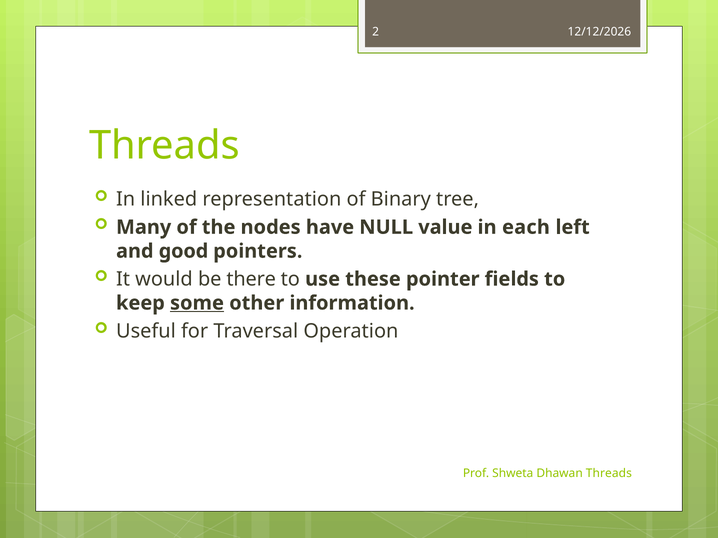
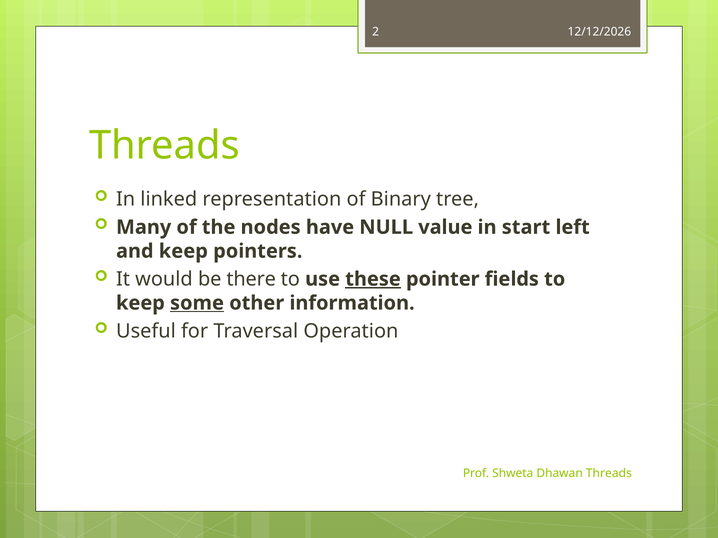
each: each -> start (526, 227)
and good: good -> keep (183, 251)
these underline: none -> present (373, 279)
